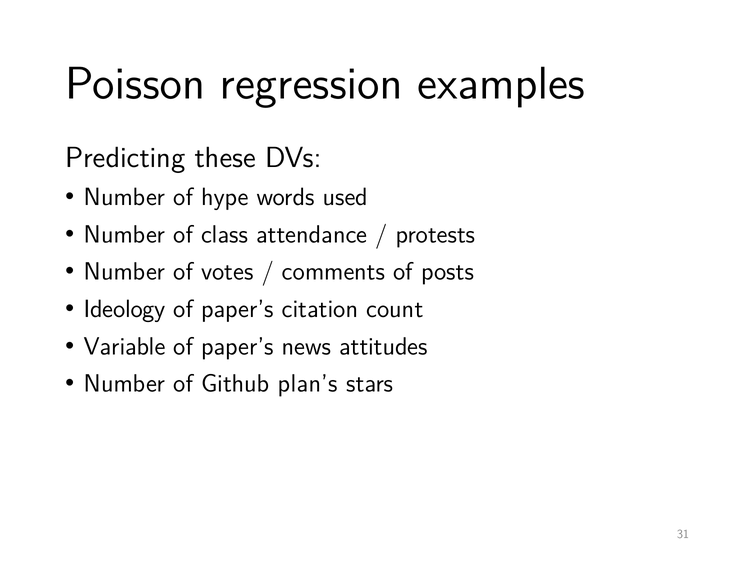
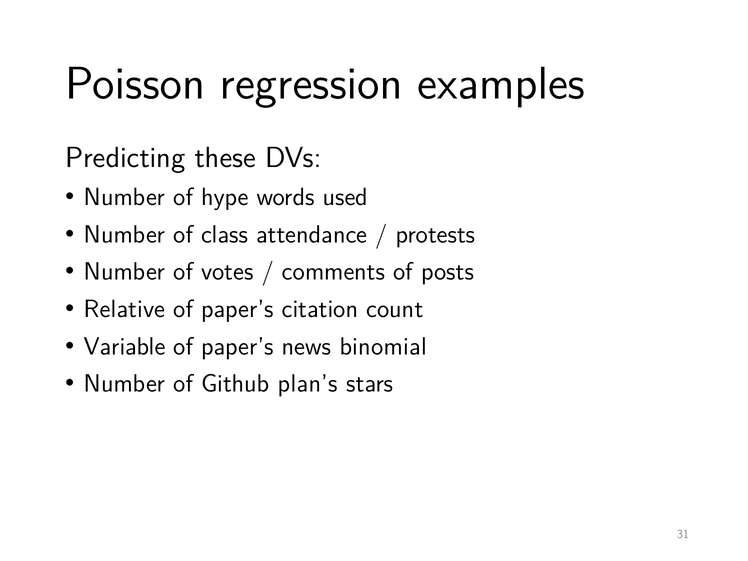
Ideology: Ideology -> Relative (125, 309)
attitudes: attitudes -> binomial (383, 346)
